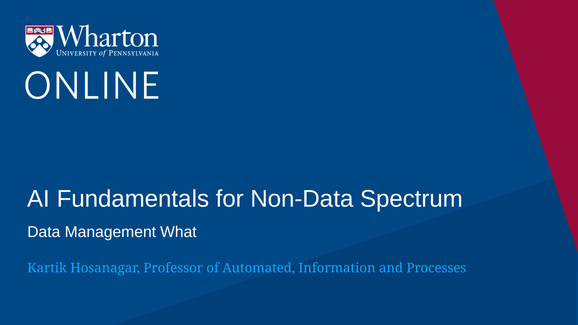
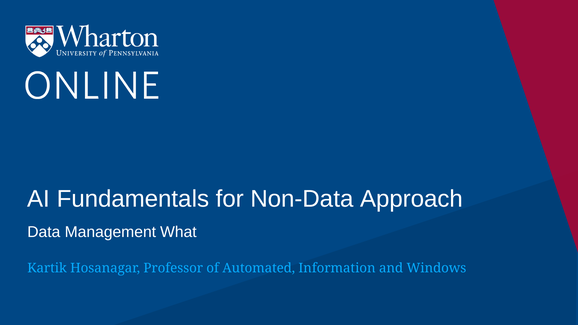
Spectrum: Spectrum -> Approach (412, 199)
Processes: Processes -> Windows (436, 268)
